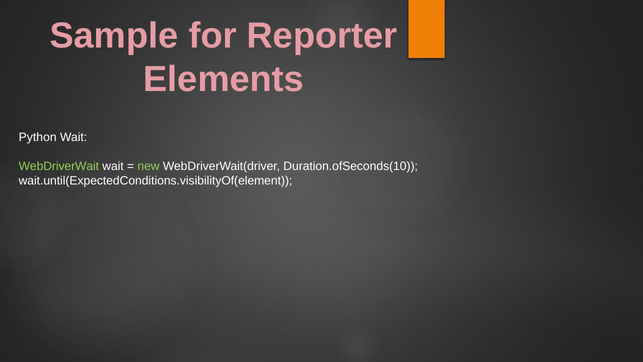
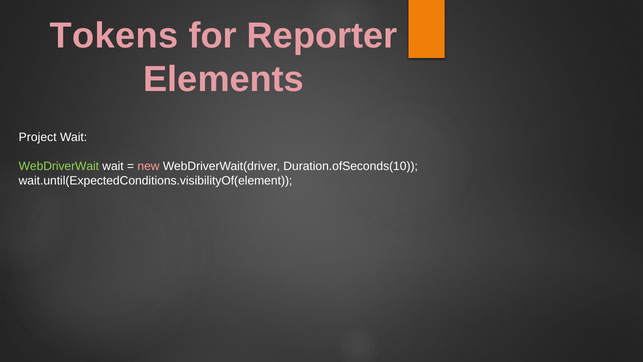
Sample: Sample -> Tokens (114, 36)
Python: Python -> Project (38, 137)
new colour: light green -> pink (148, 166)
